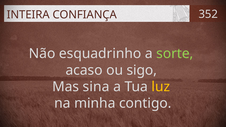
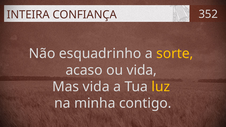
sorte colour: light green -> yellow (175, 54)
ou sigo: sigo -> vida (142, 70)
Mas sina: sina -> vida (96, 87)
